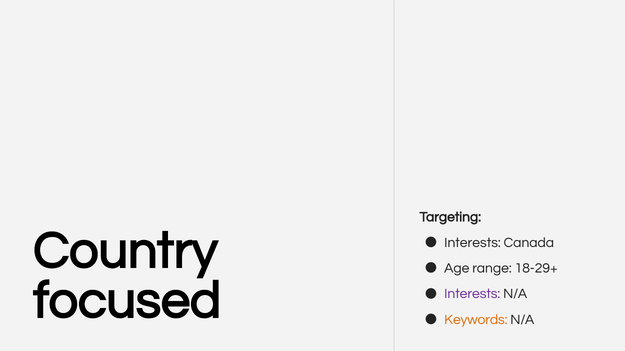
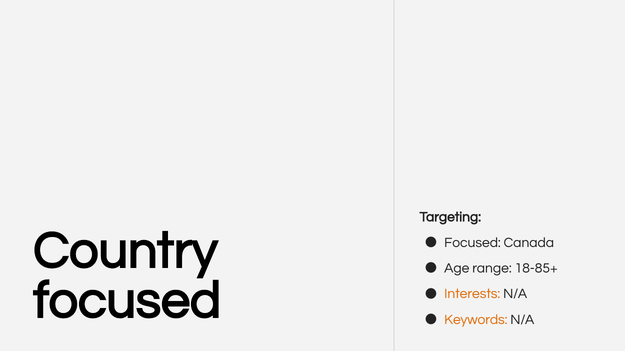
Interests: Interests -> Focused (473, 243)
18-29+: 18-29+ -> 18-85+ (536, 269)
Interests colour: purple -> orange (472, 294)
